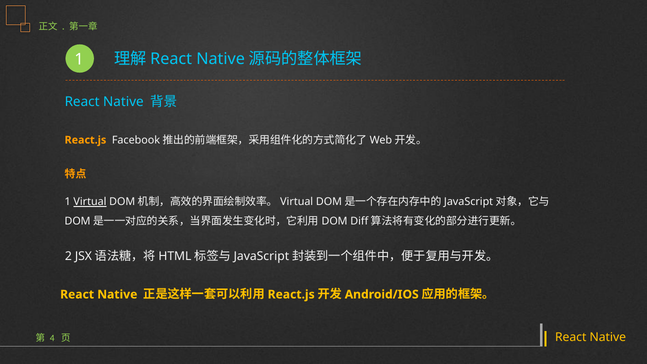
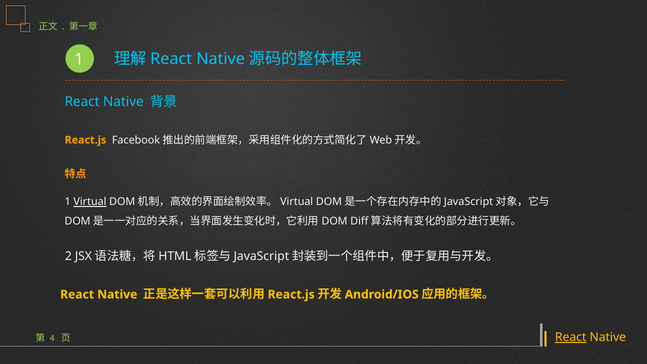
React underline: none -> present (571, 337)
